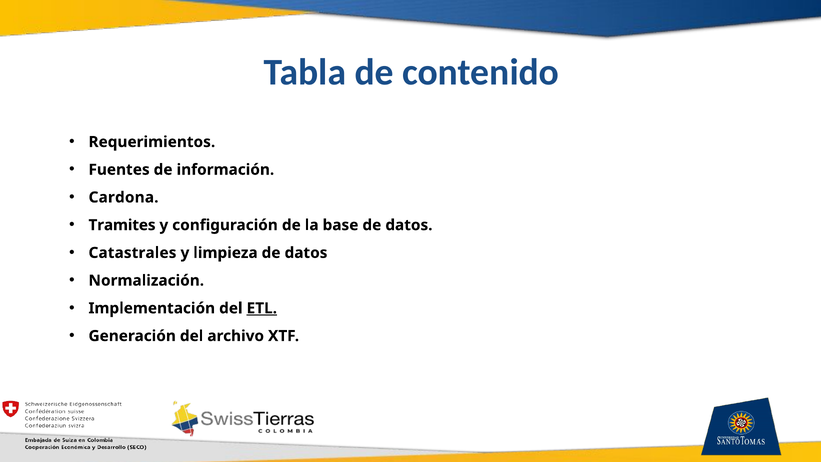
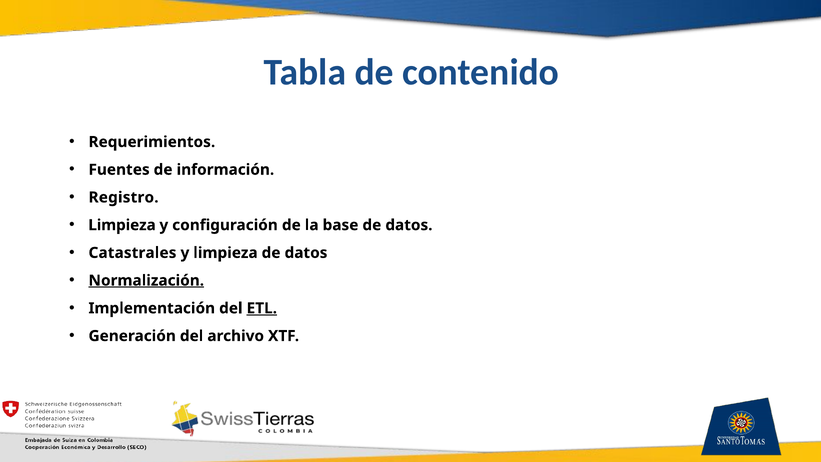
Cardona: Cardona -> Registro (124, 197)
Tramites: Tramites -> Limpieza (122, 225)
Normalización underline: none -> present (146, 280)
